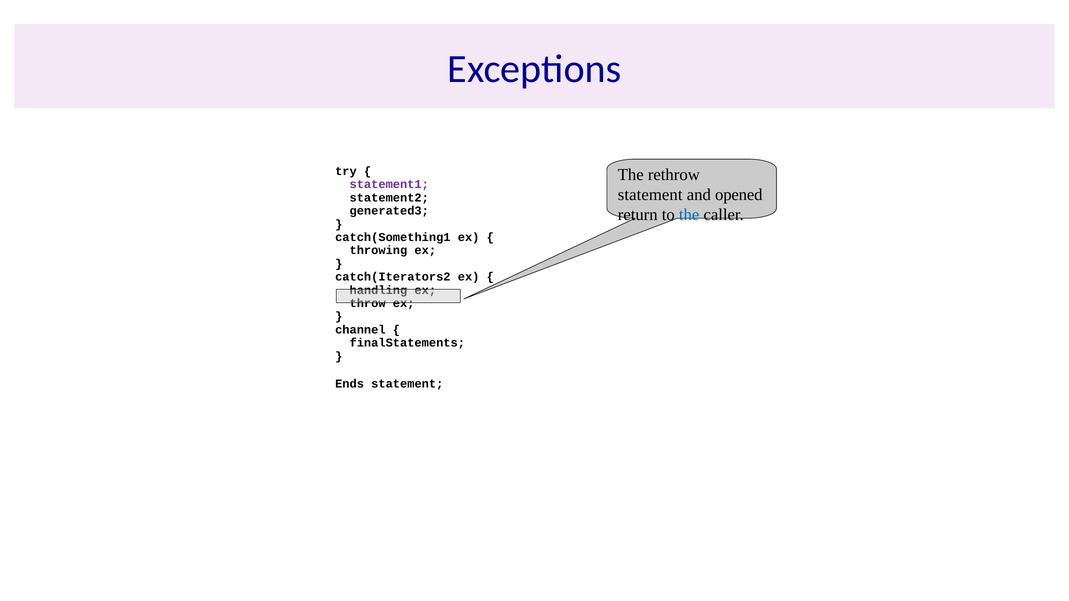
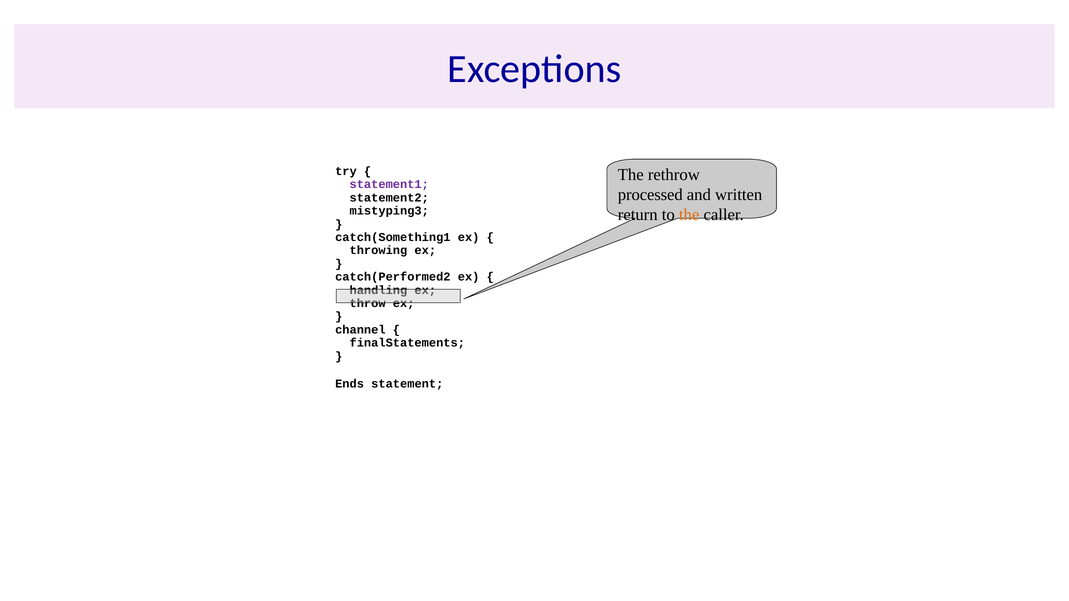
statement: statement -> processed (650, 195)
opened: opened -> written (739, 195)
generated3: generated3 -> mistyping3 (389, 211)
the colour: blue -> orange (689, 215)
catch(Iterators2: catch(Iterators2 -> catch(Performed2 (393, 277)
